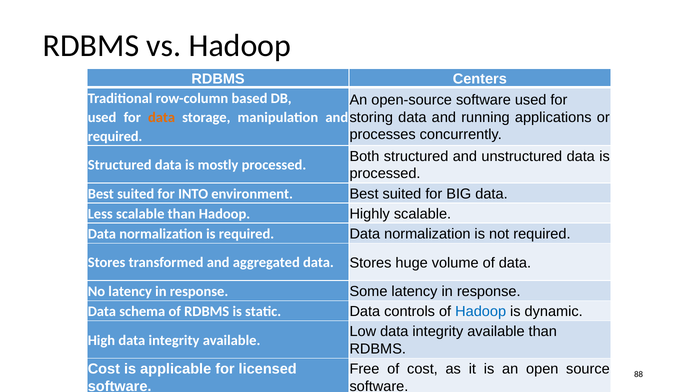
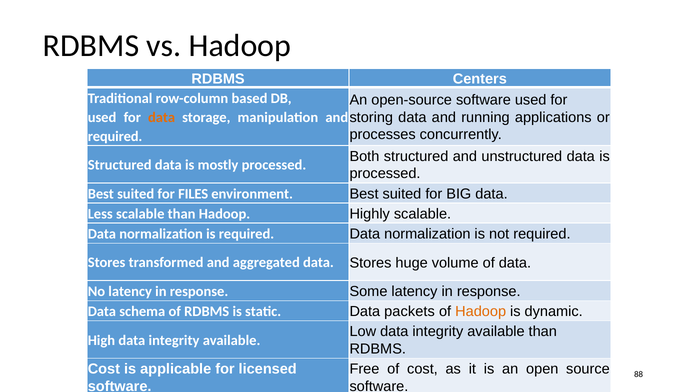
INTO: INTO -> FILES (193, 194)
controls: controls -> packets (410, 312)
Hadoop colour: blue -> orange (481, 312)
